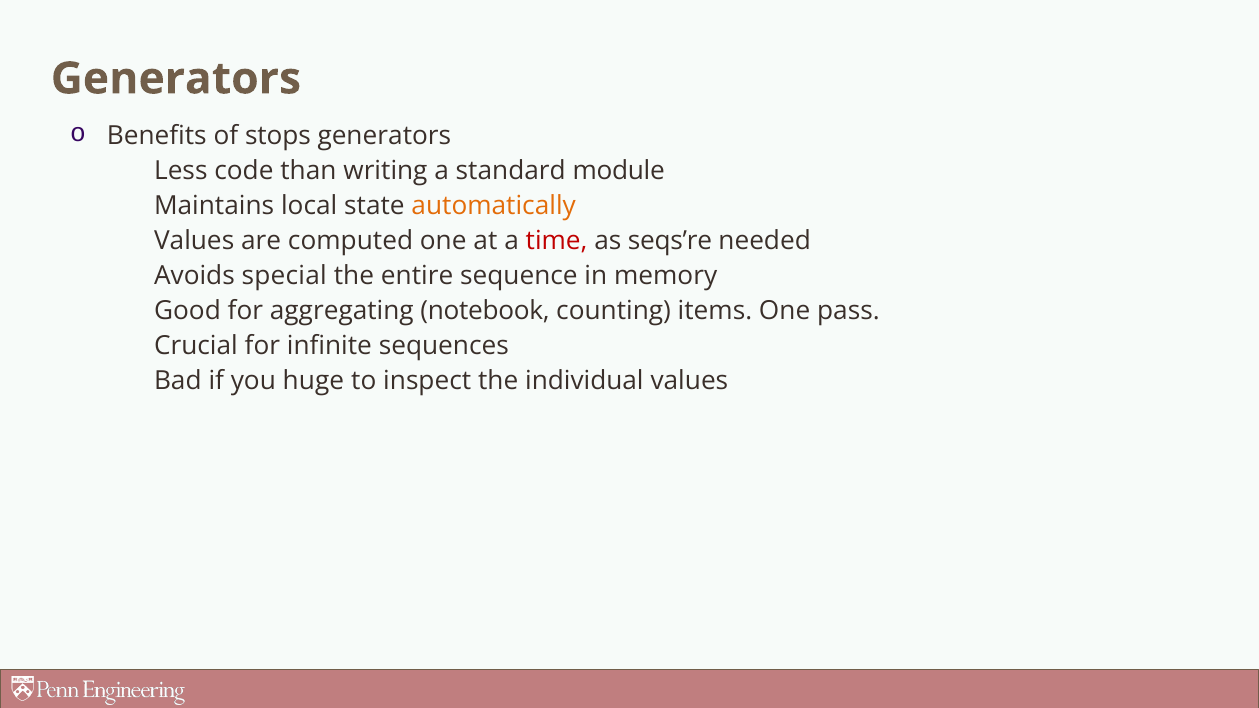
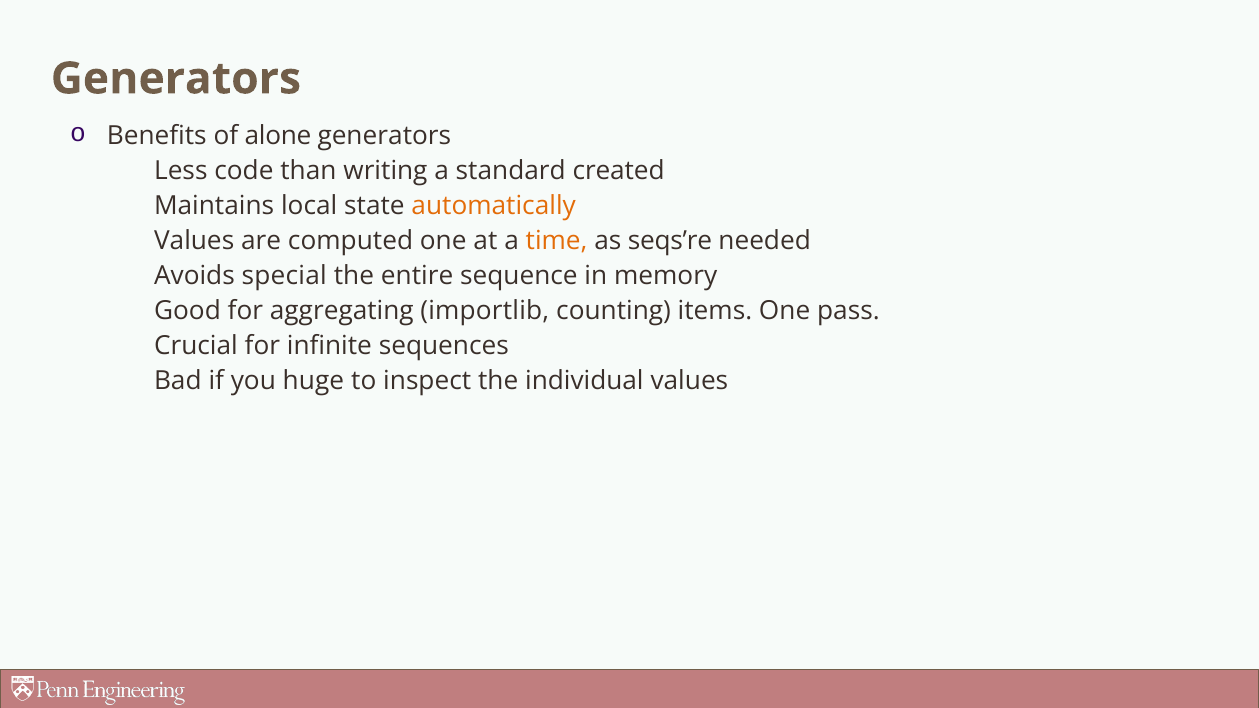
stops: stops -> alone (278, 136)
module: module -> created (619, 171)
time colour: red -> orange (557, 241)
notebook: notebook -> importlib (485, 311)
